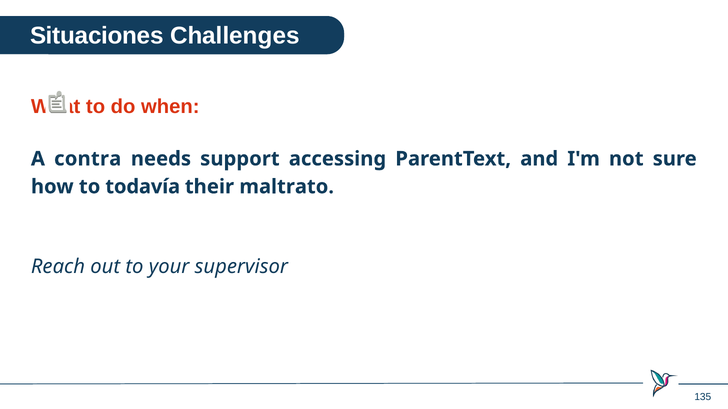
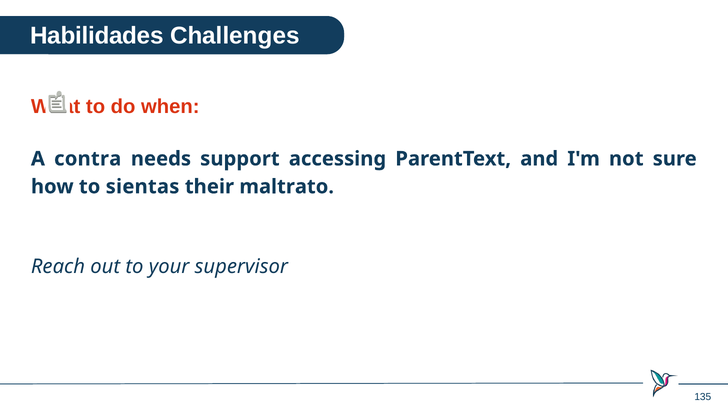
Situaciones: Situaciones -> Habilidades (97, 36)
todavía: todavía -> sientas (143, 187)
